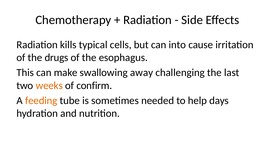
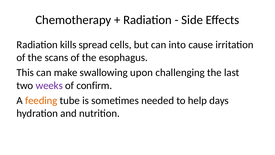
typical: typical -> spread (93, 45)
drugs: drugs -> scans (56, 57)
away: away -> upon (142, 72)
weeks colour: orange -> purple (49, 85)
